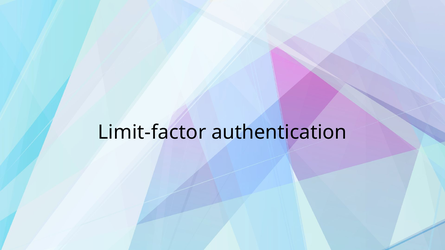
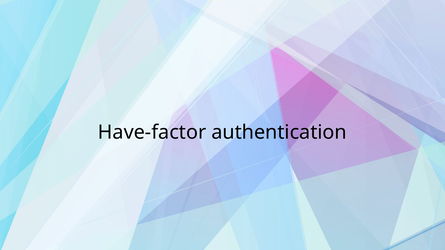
Limit-factor: Limit-factor -> Have-factor (152, 132)
